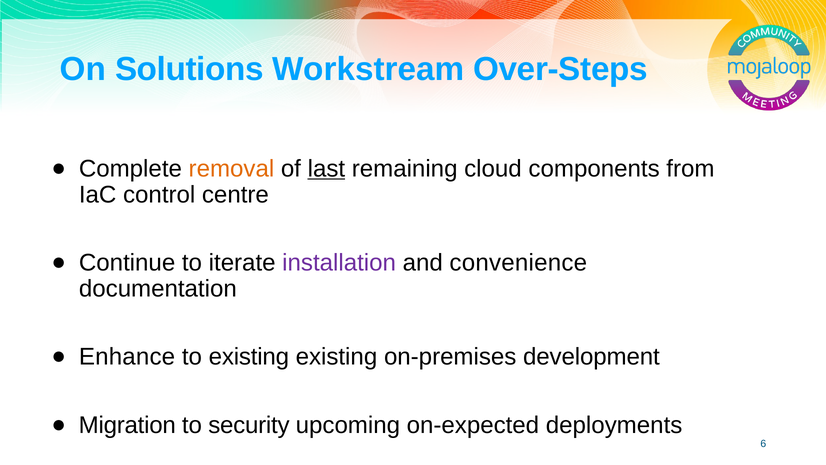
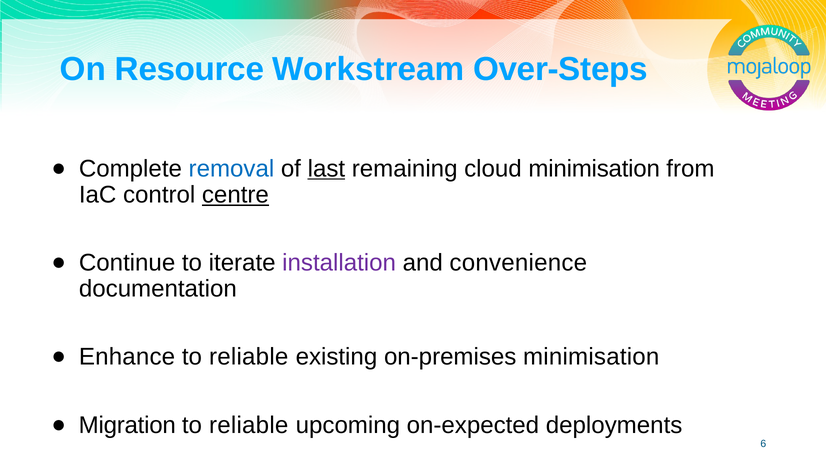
Solutions: Solutions -> Resource (189, 69)
removal colour: orange -> blue (231, 169)
cloud components: components -> minimisation (594, 169)
centre underline: none -> present (235, 195)
existing: existing -> reliable (249, 357)
on-premises development: development -> minimisation (591, 357)
security: security -> reliable (249, 425)
